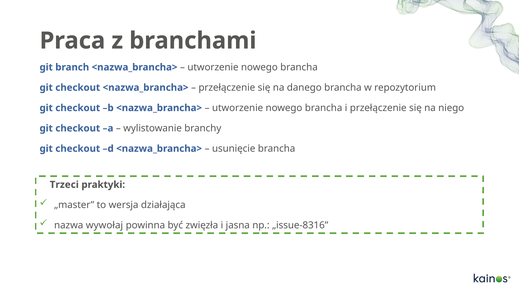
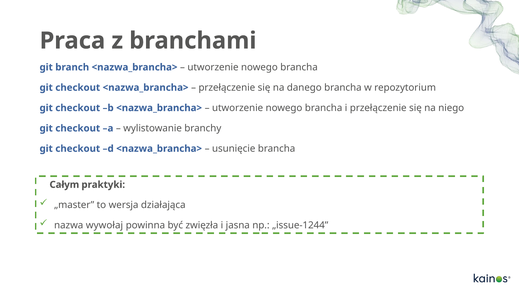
Trzeci: Trzeci -> Całym (64, 185)
„issue-8316: „issue-8316 -> „issue-1244 (300, 225)
